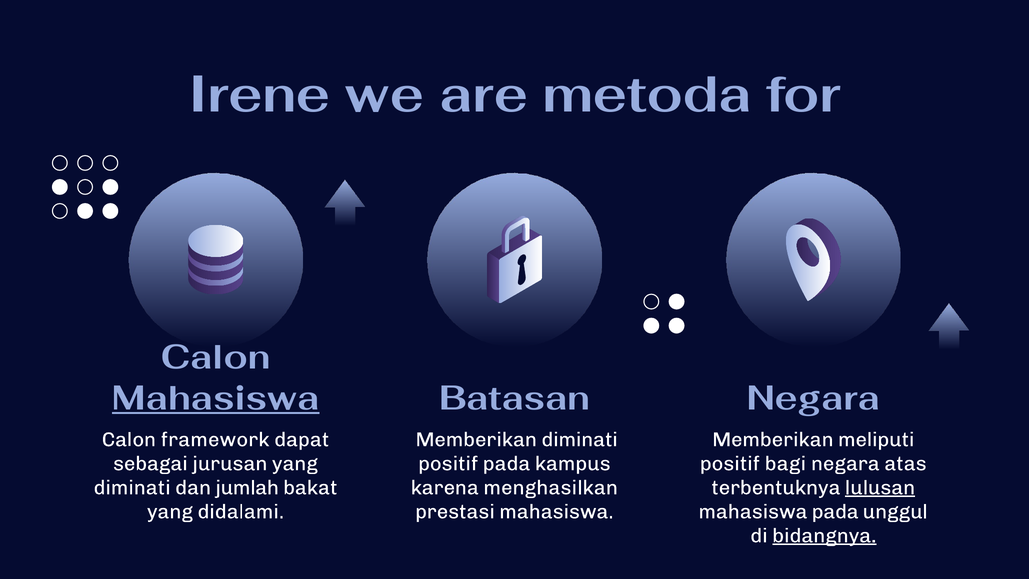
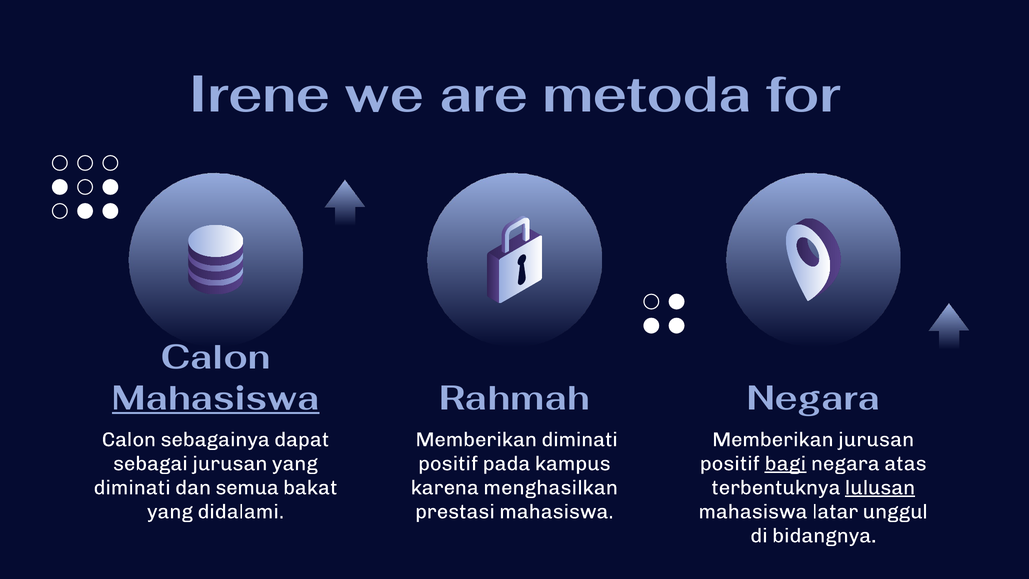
Batasan: Batasan -> Rahmah (514, 398)
framework: framework -> sebagainya (215, 439)
Memberikan meliputi: meliputi -> jurusan (876, 439)
bagi underline: none -> present (785, 463)
jumlah: jumlah -> semua (247, 488)
mahasiswa pada: pada -> latar (835, 512)
bidangnya underline: present -> none (824, 536)
